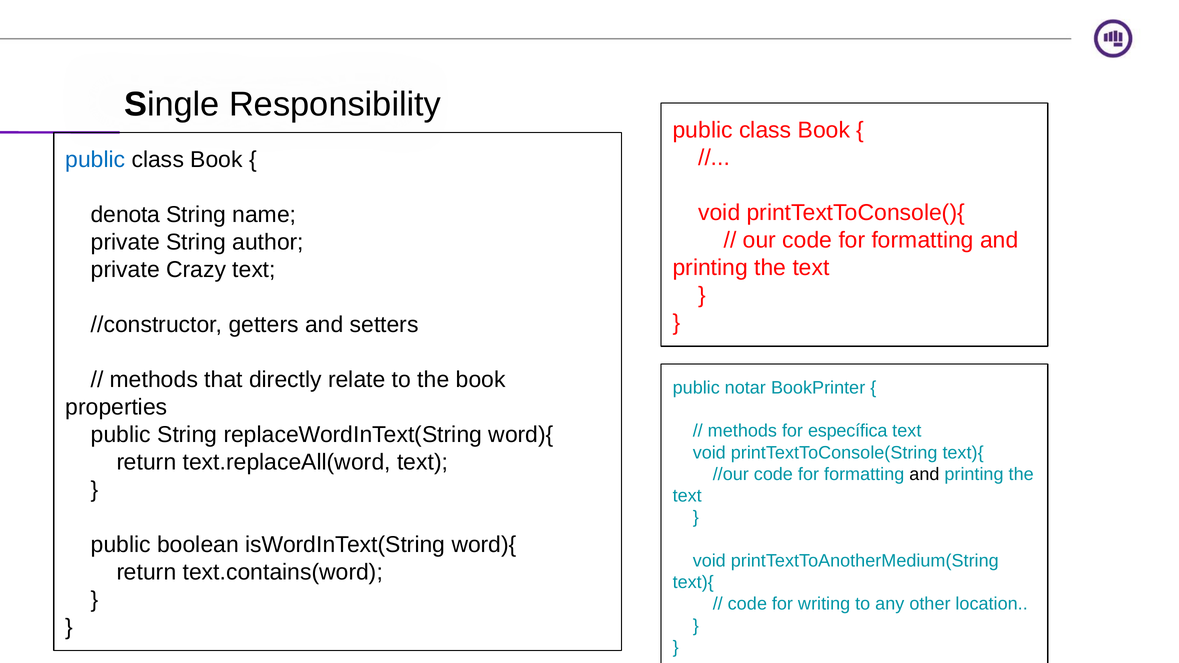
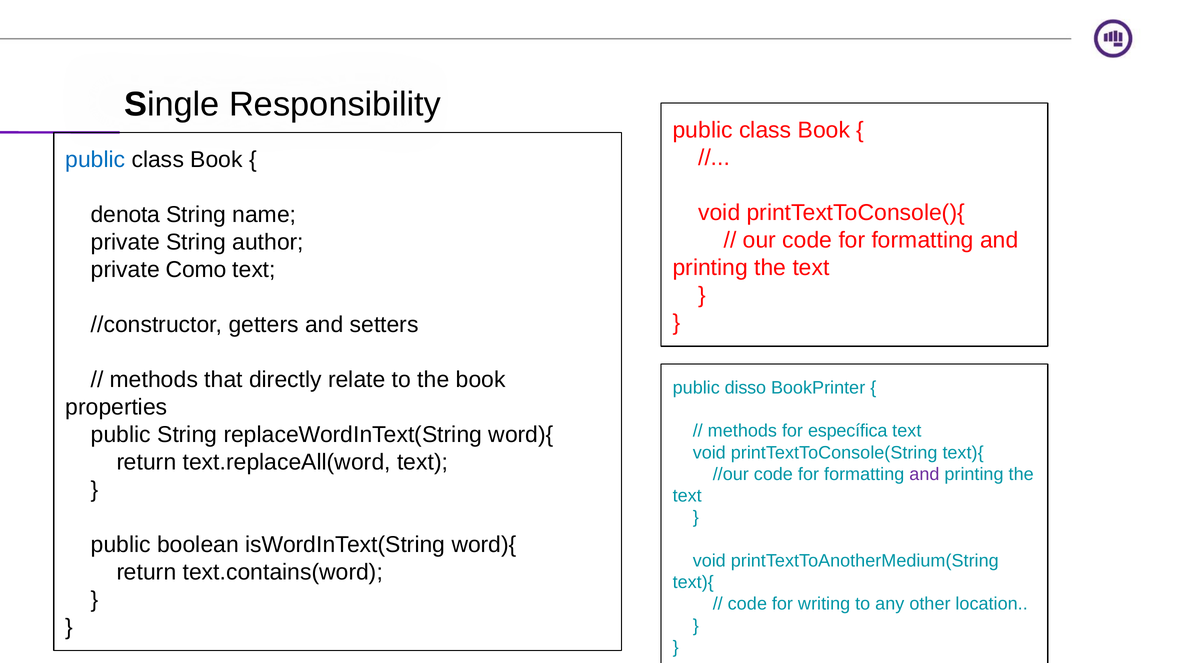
Crazy: Crazy -> Como (196, 270)
notar: notar -> disso (745, 388)
and colour: black -> purple (924, 474)
